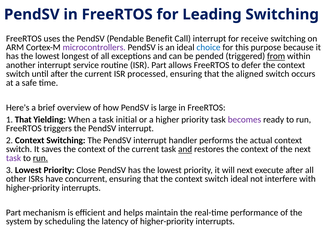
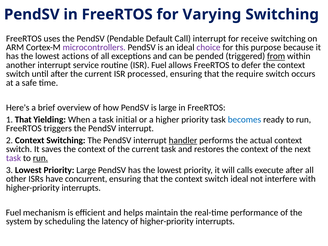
Leading: Leading -> Varying (212, 14)
Benefit: Benefit -> Default (159, 39)
choice colour: blue -> purple (209, 47)
longest: longest -> actions (75, 56)
ISR Part: Part -> Fuel (159, 65)
aligned: aligned -> require (250, 74)
becomes colour: purple -> blue (244, 120)
handler underline: none -> present (183, 140)
and underline: present -> none (185, 149)
Priority Close: Close -> Large (86, 170)
will next: next -> calls (245, 170)
Part: Part -> Fuel (13, 213)
